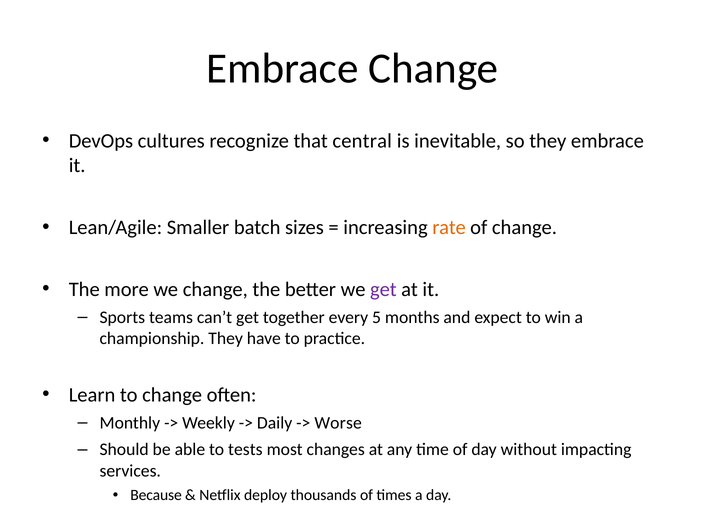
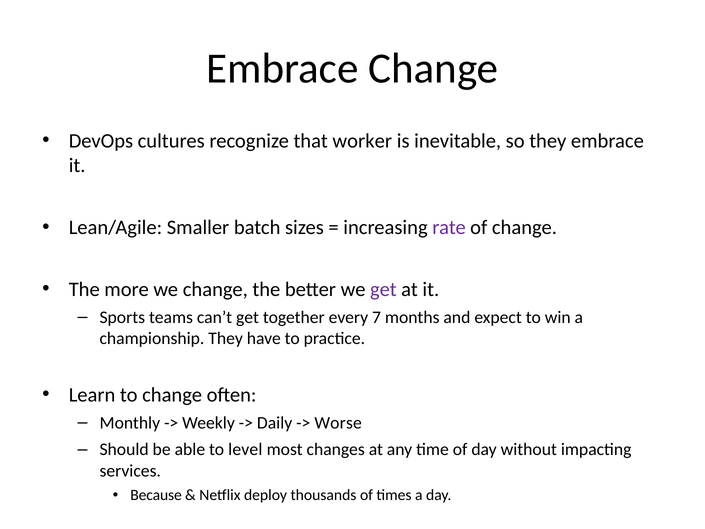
central: central -> worker (362, 141)
rate colour: orange -> purple (449, 227)
5: 5 -> 7 (377, 317)
tests: tests -> level (245, 449)
